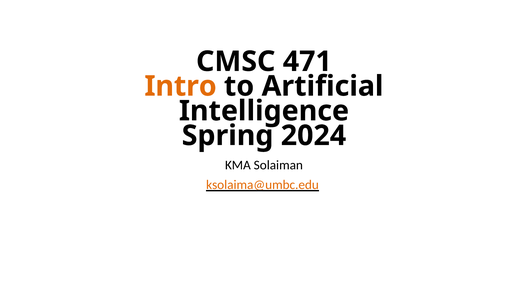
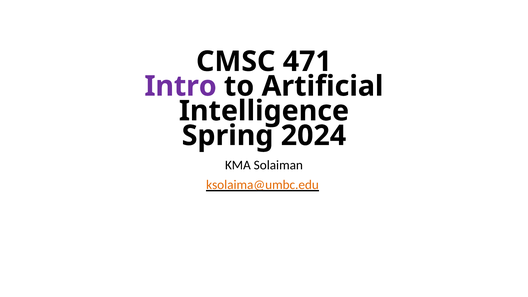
Intro colour: orange -> purple (181, 86)
